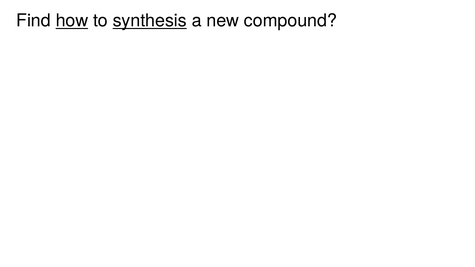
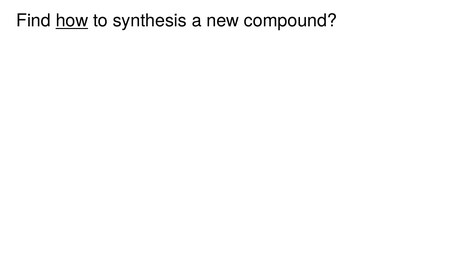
synthesis underline: present -> none (150, 21)
